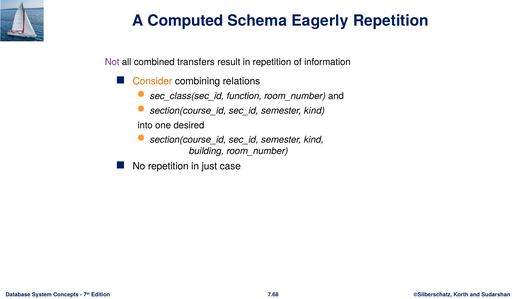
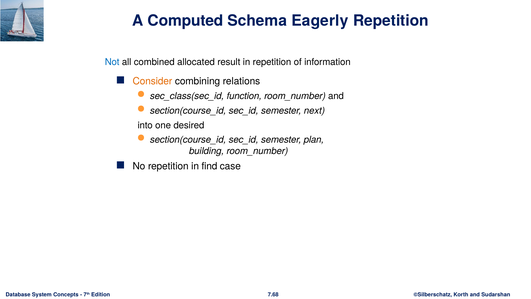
Not colour: purple -> blue (112, 62)
transfers: transfers -> allocated (196, 62)
kind: kind -> next (314, 111)
kind: kind -> plan (314, 140)
just: just -> find (209, 166)
